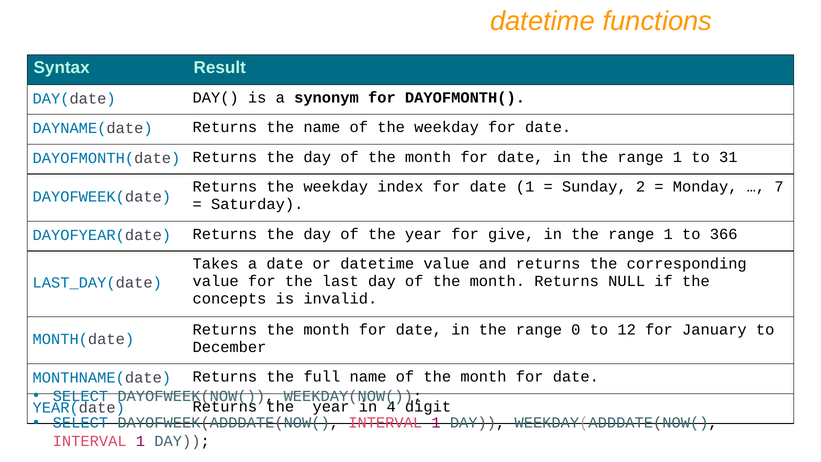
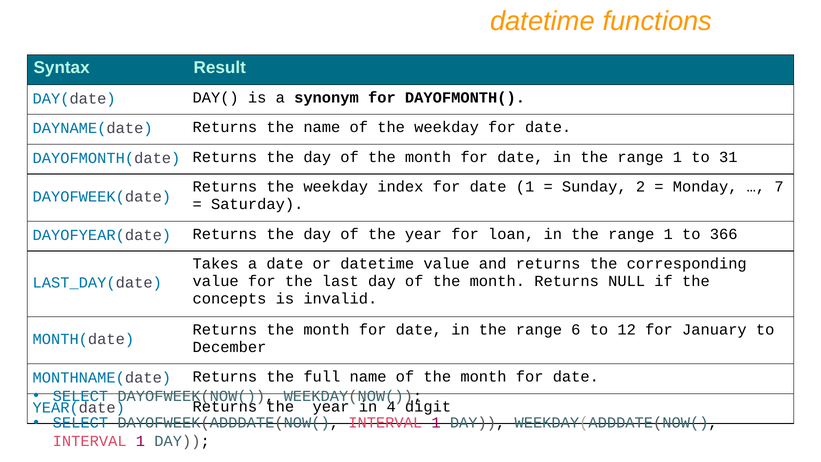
give: give -> loan (511, 234)
0: 0 -> 6 (576, 329)
